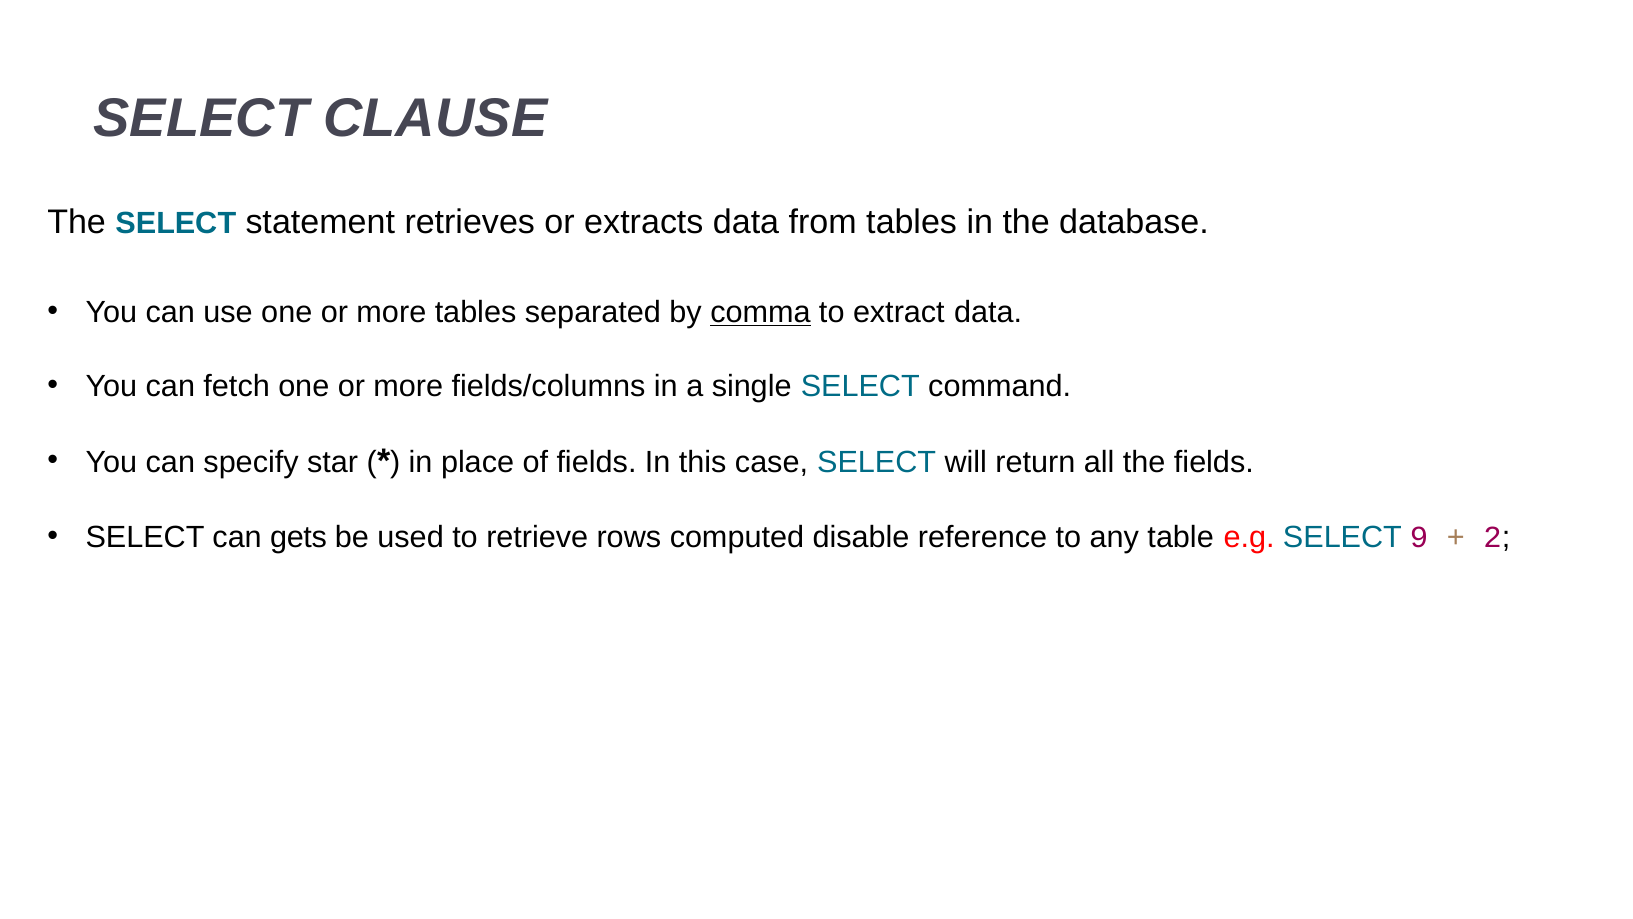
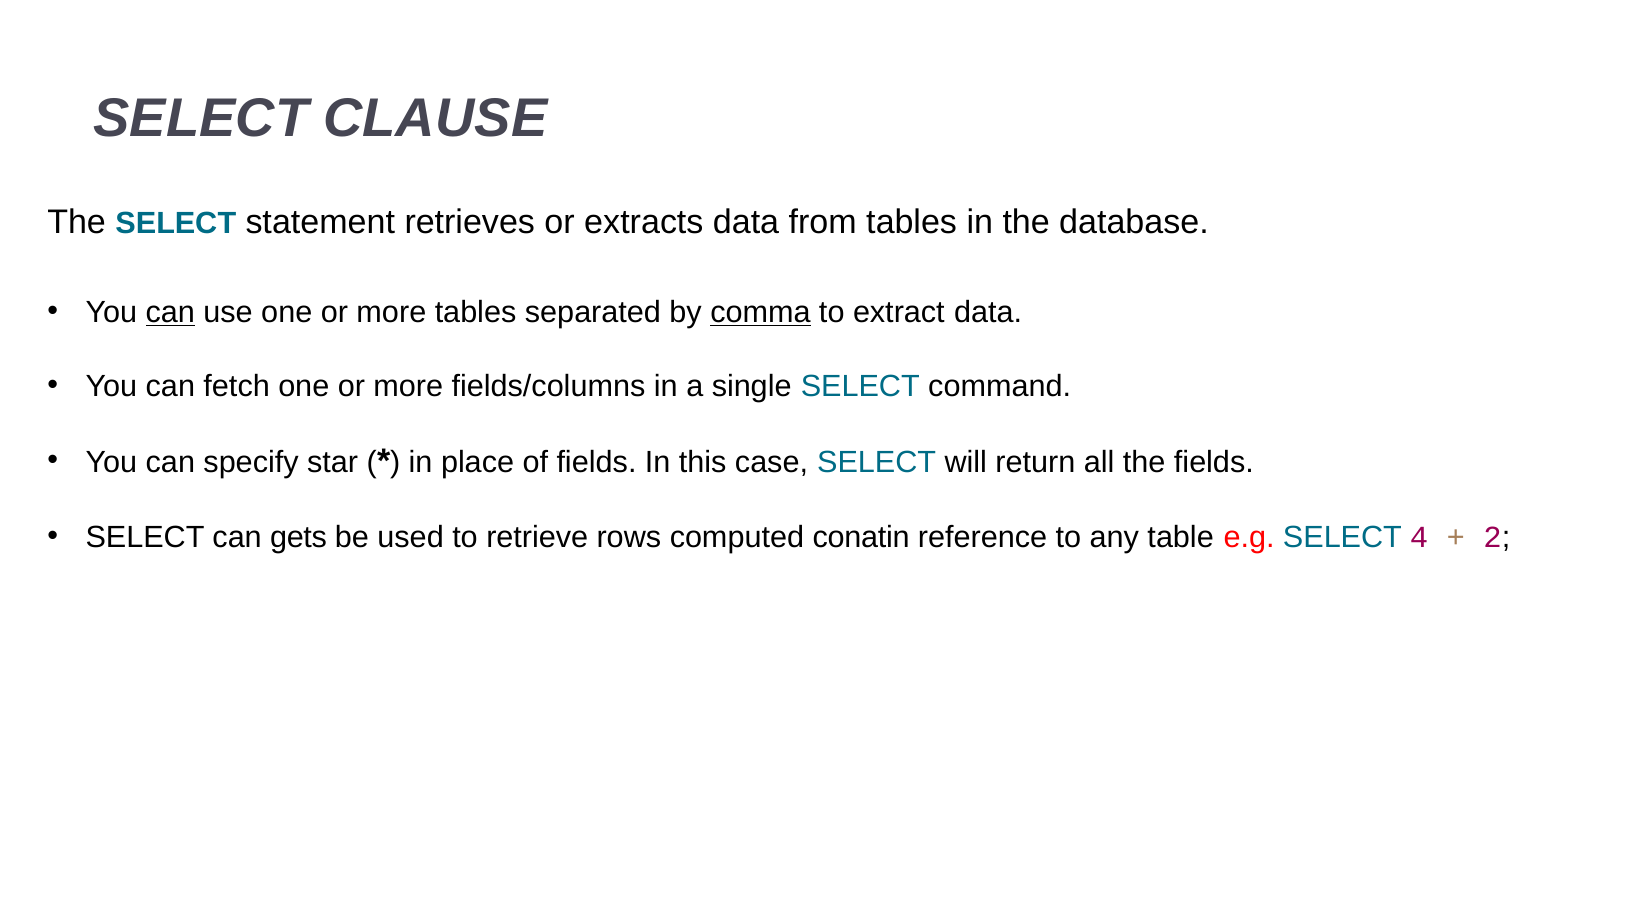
can underline: none -> present (170, 312)
disable: disable -> conatin (861, 537)
9: 9 -> 4 (1419, 537)
